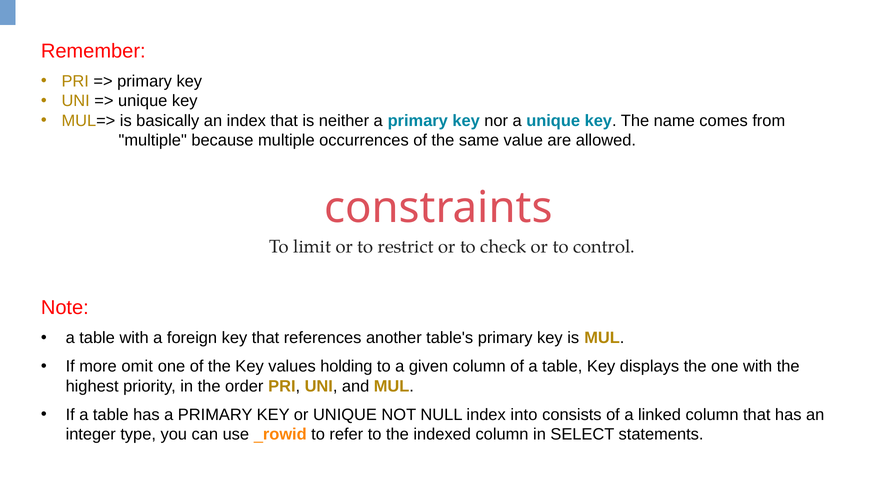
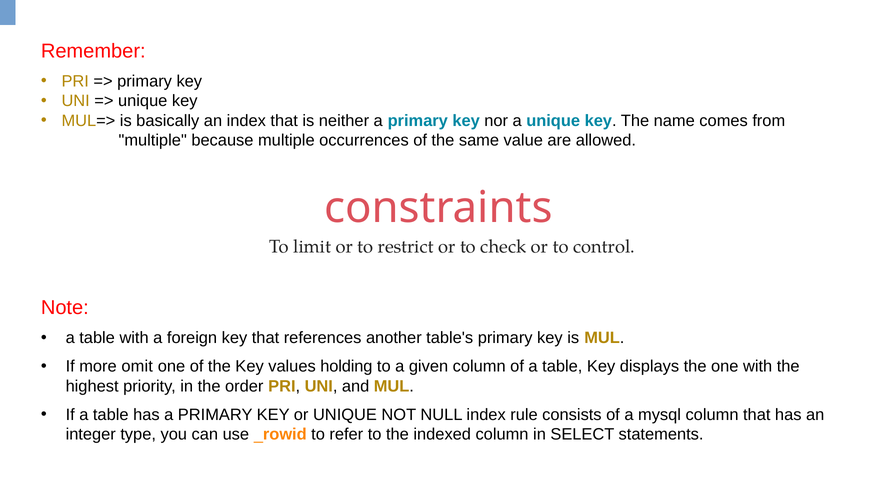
into: into -> rule (524, 415)
linked: linked -> mysql (660, 415)
